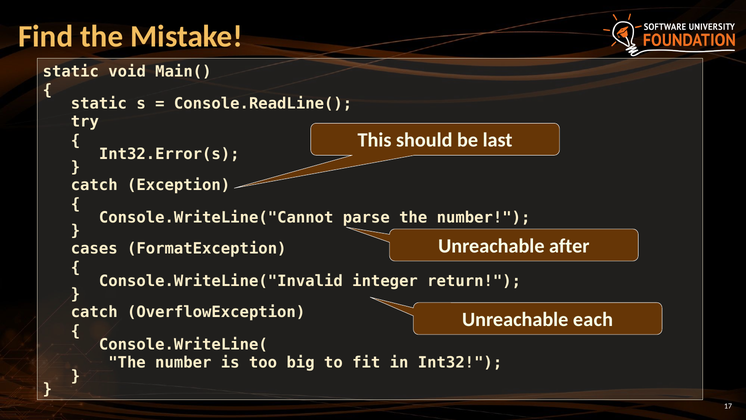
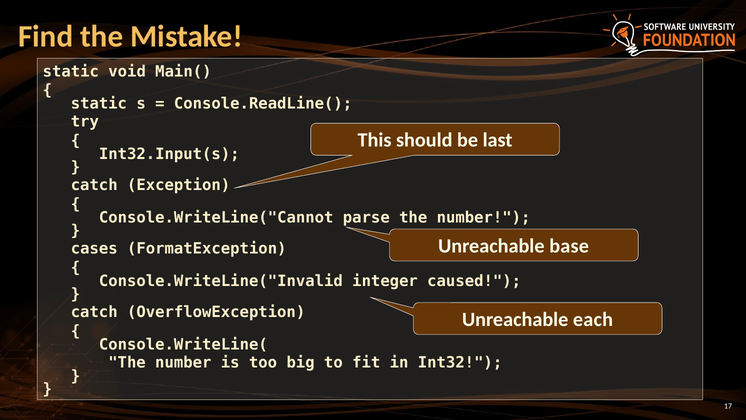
Int32.Error(s: Int32.Error(s -> Int32.Input(s (169, 154)
after: after -> base (569, 246)
return: return -> caused (474, 281)
